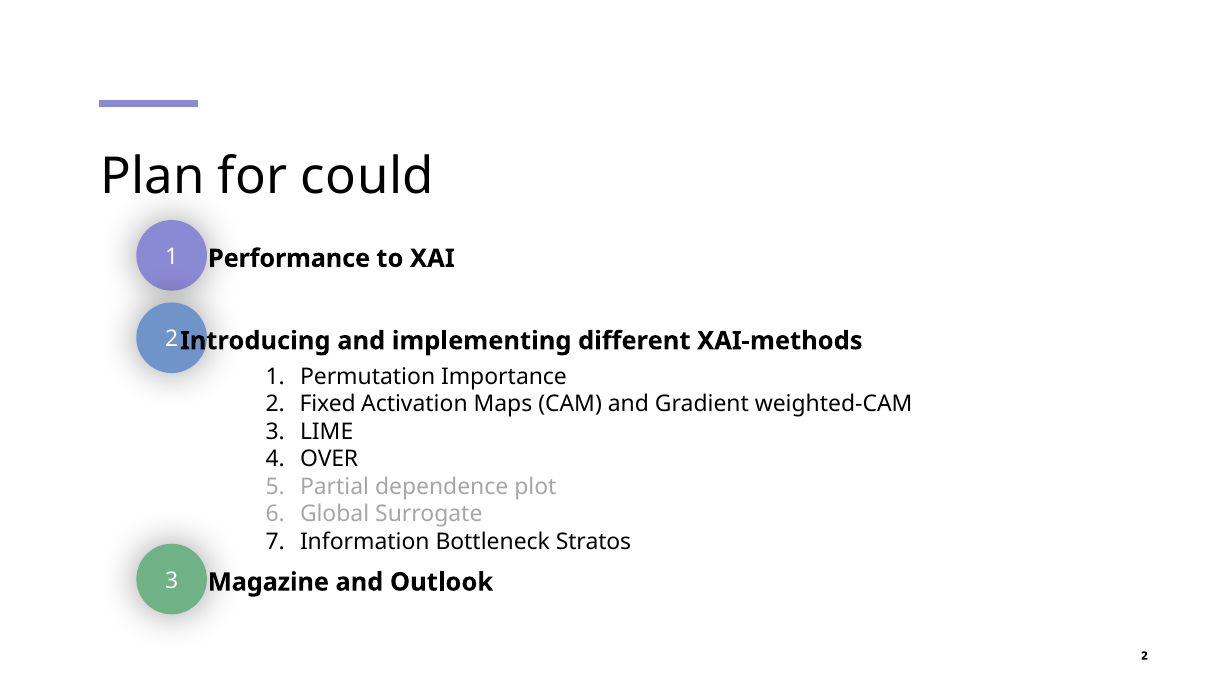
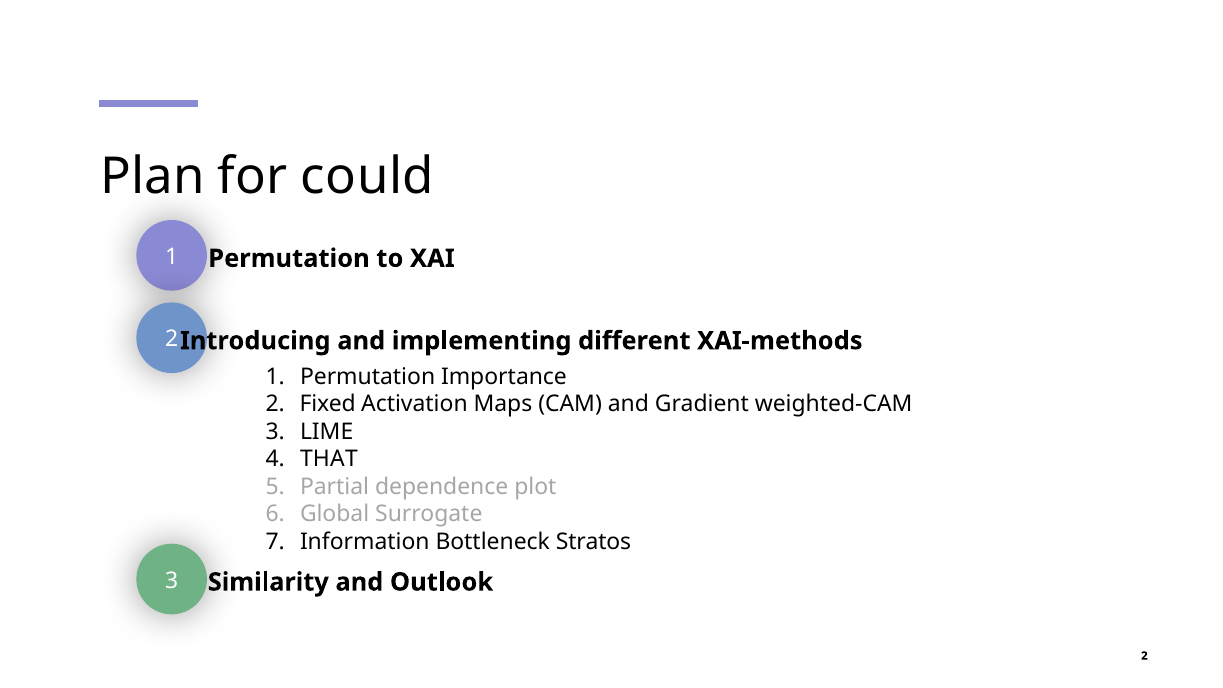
Performance: Performance -> Permutation (289, 258)
OVER: OVER -> THAT (329, 459)
Magazine: Magazine -> Similarity (268, 582)
